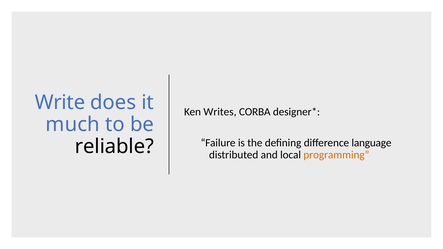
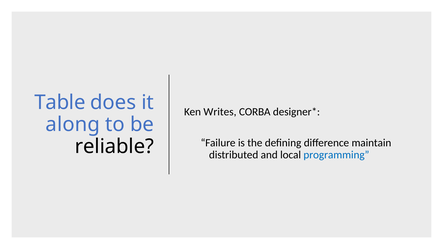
Write: Write -> Table (60, 102)
much: much -> along (73, 124)
language: language -> maintain (371, 143)
programming colour: orange -> blue (336, 155)
